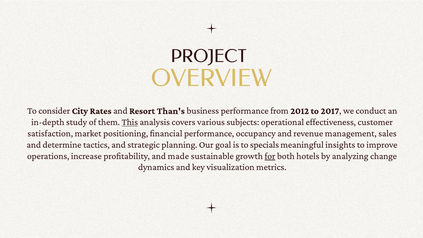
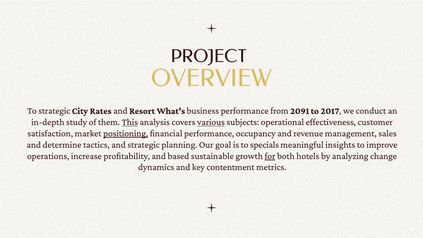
To consider: consider -> strategic (54, 111)
Than's: Than's -> What's (171, 111)
2012: 2012 -> 2091 (300, 111)
various underline: none -> present (211, 122)
positioning underline: none -> present (126, 133)
made: made -> based (178, 156)
visualization: visualization -> contentment (231, 167)
